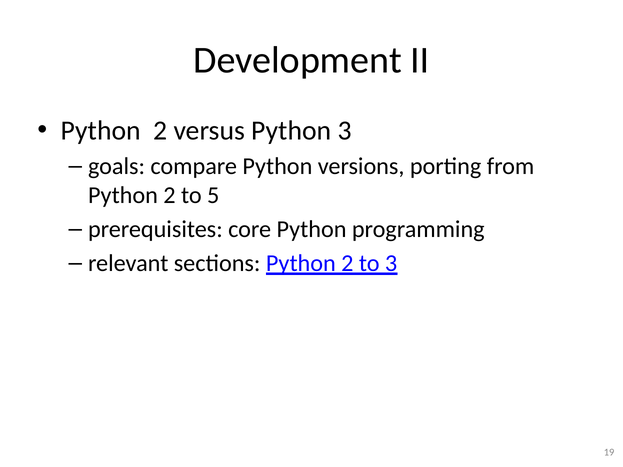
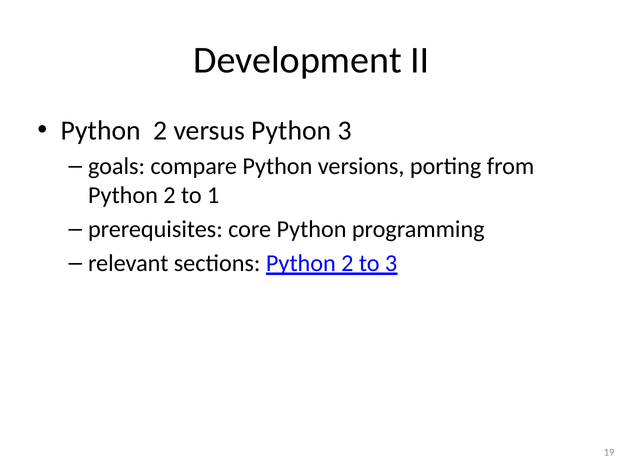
5: 5 -> 1 (213, 196)
